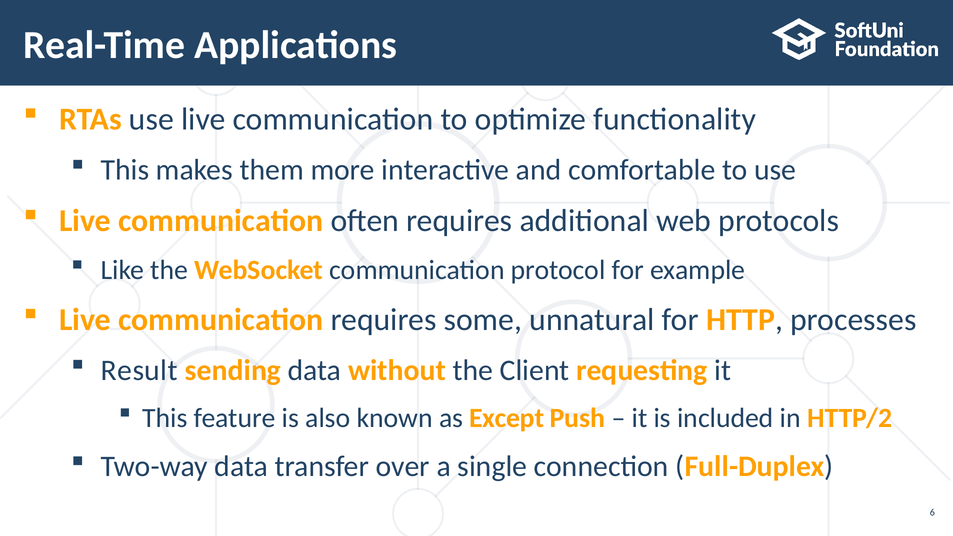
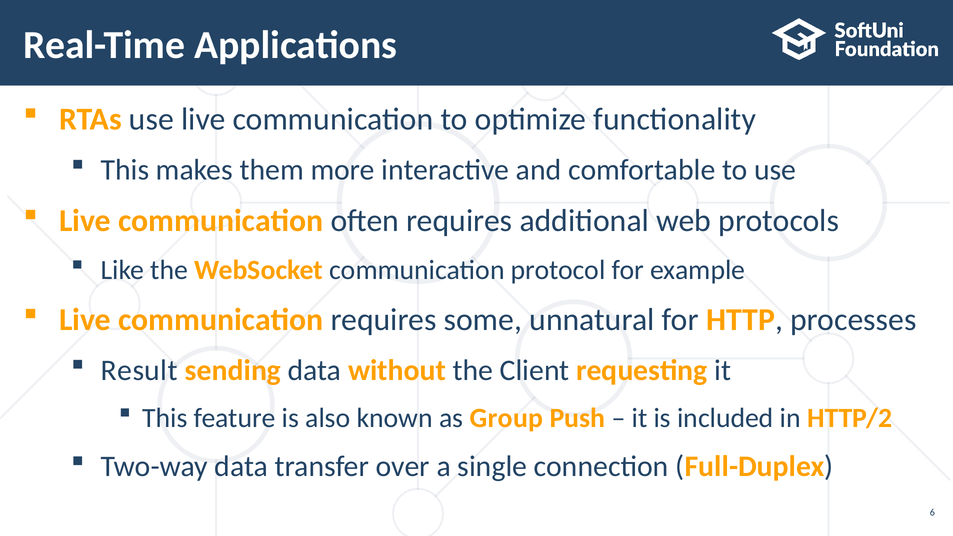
Except: Except -> Group (506, 418)
